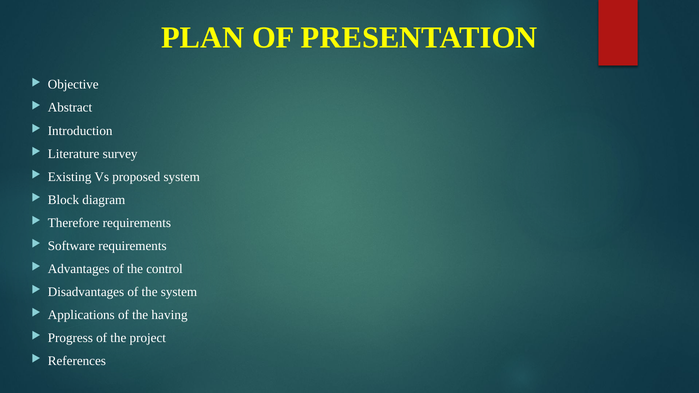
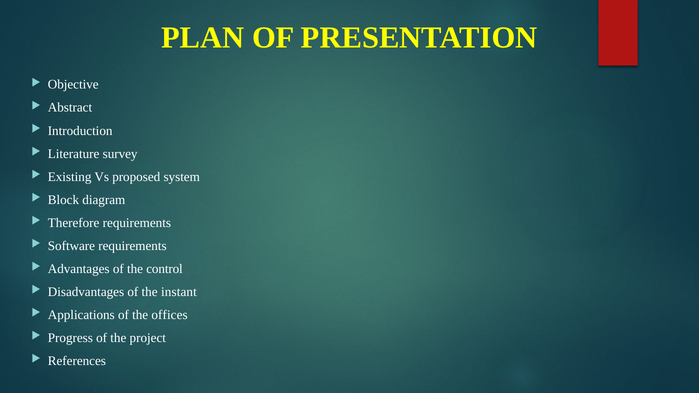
the system: system -> instant (179, 292)
having: having -> offices (170, 315)
